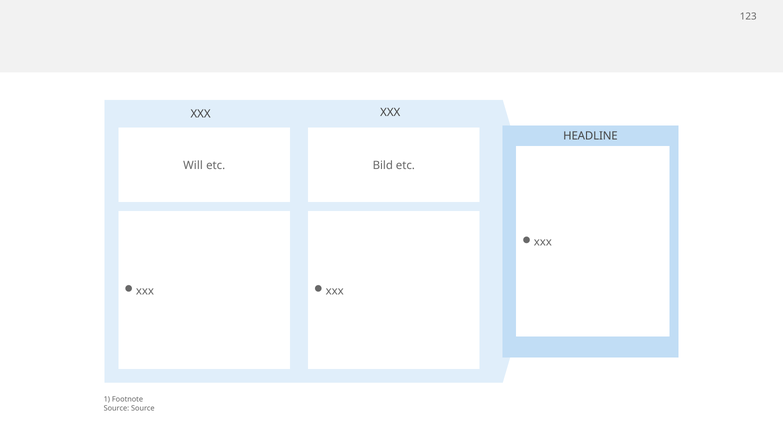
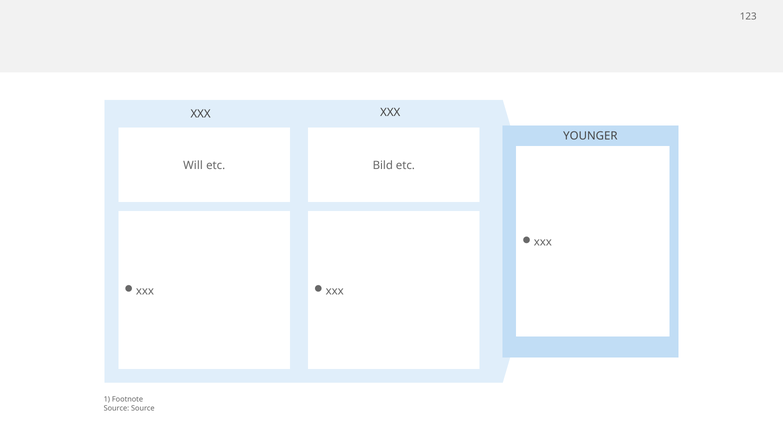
HEADLINE: HEADLINE -> YOUNGER (590, 136)
